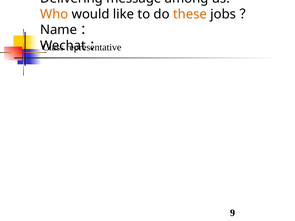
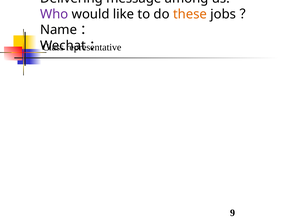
Who colour: orange -> purple (54, 14)
